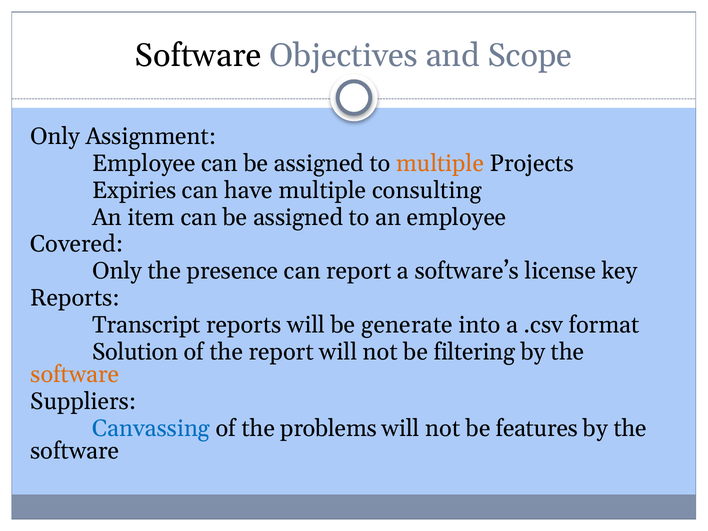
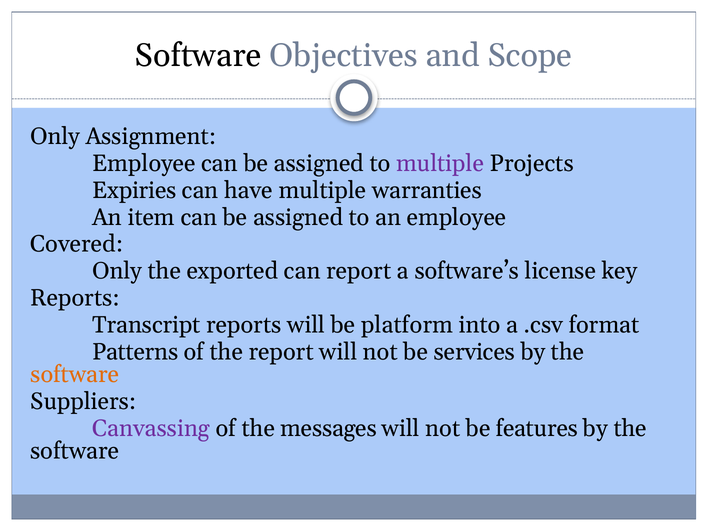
multiple colour: orange -> purple (440, 163)
consulting: consulting -> warranties (427, 190)
presence: presence -> exported (232, 271)
generate: generate -> platform (407, 325)
Solution: Solution -> Patterns (135, 352)
filtering: filtering -> services (474, 352)
Canvassing colour: blue -> purple (151, 428)
problems: problems -> messages (329, 428)
